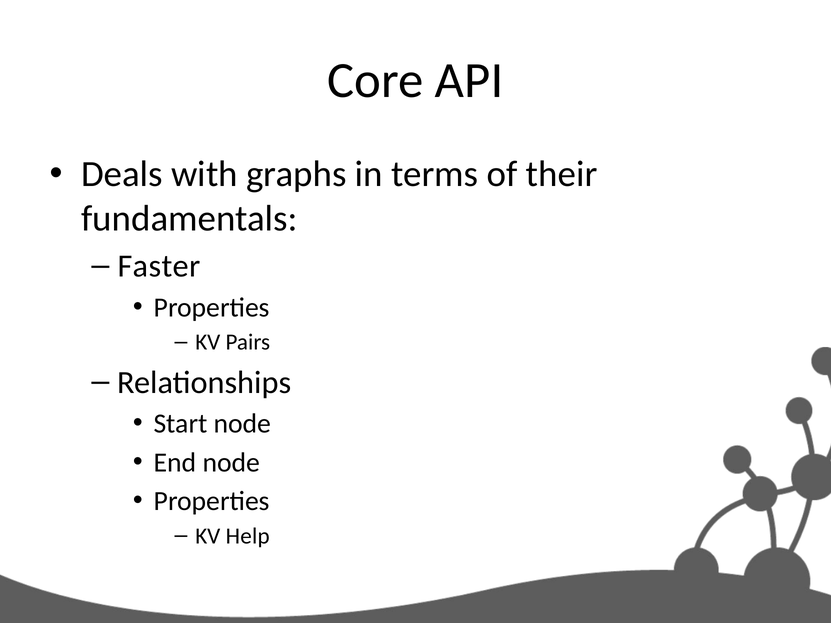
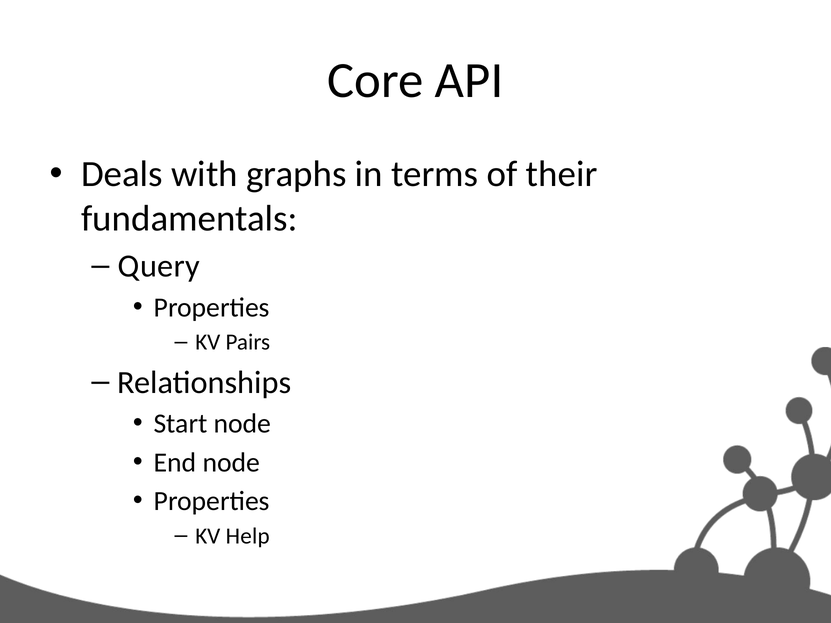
Faster: Faster -> Query (159, 266)
